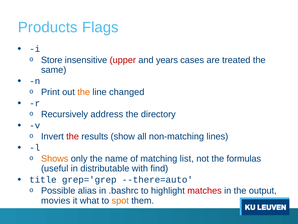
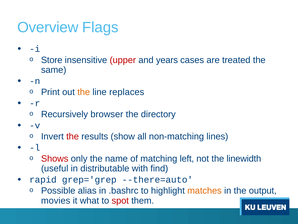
Products: Products -> Overview (48, 27)
changed: changed -> replaces (127, 92)
address: address -> browser (107, 114)
Shows colour: orange -> red (55, 158)
list: list -> left (187, 158)
formulas: formulas -> linewidth (244, 158)
title: title -> rapid (43, 179)
matches colour: red -> orange (204, 190)
spot colour: orange -> red (120, 200)
